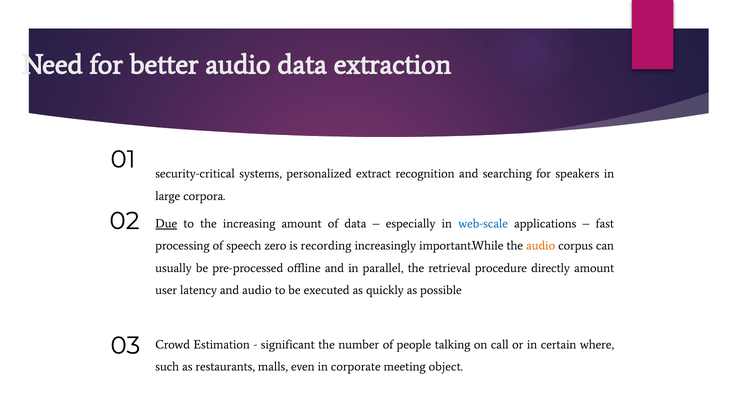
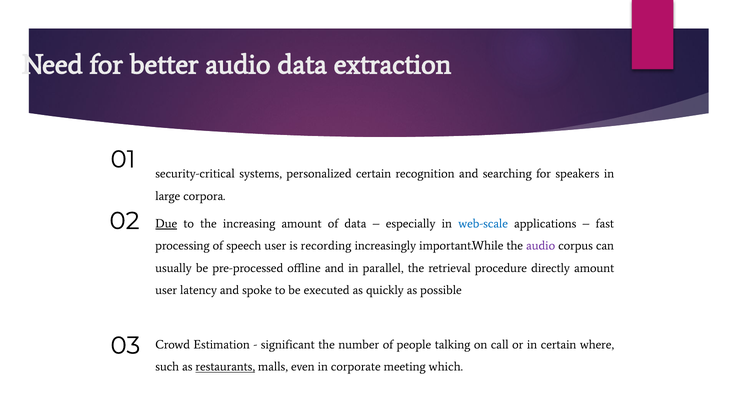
personalized extract: extract -> certain (374, 174)
speech zero: zero -> user (275, 246)
audio colour: orange -> purple (541, 246)
and audio: audio -> spoke (257, 290)
restaurants underline: none -> present (225, 367)
object: object -> which (446, 367)
